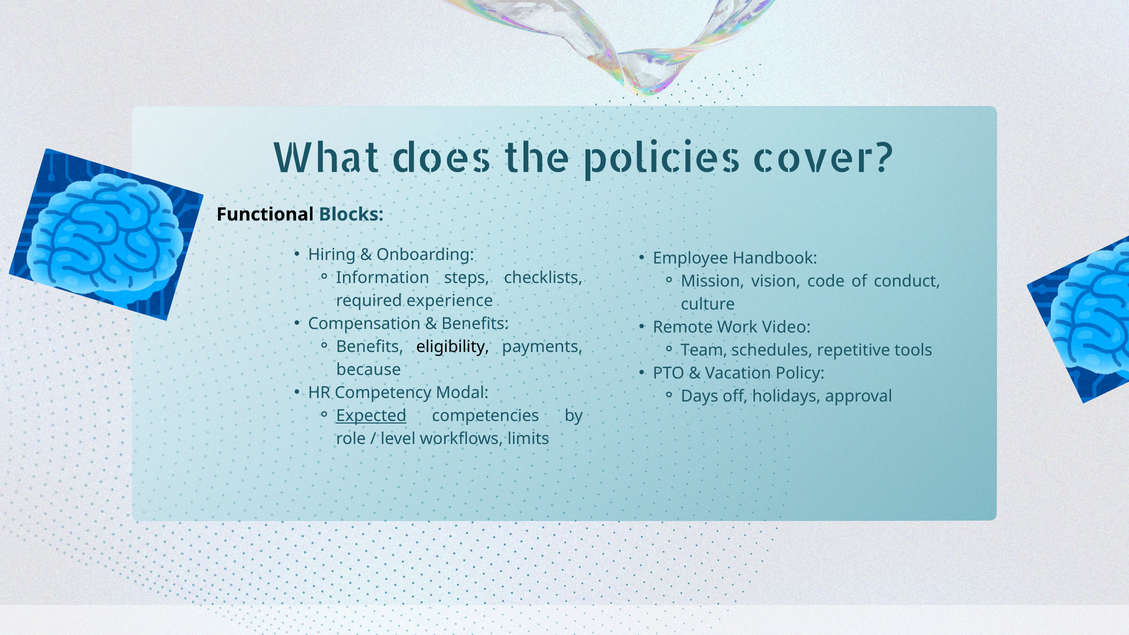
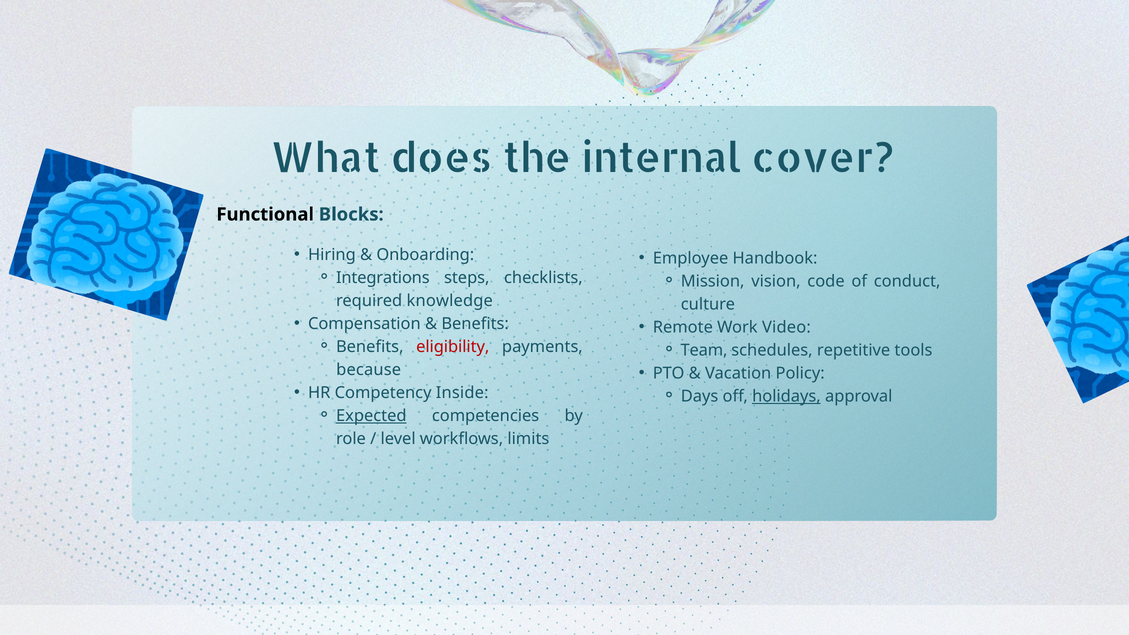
policies: policies -> internal (662, 159)
Information: Information -> Integrations (383, 278)
experience: experience -> knowledge (450, 301)
eligibility colour: black -> red (453, 347)
Modal: Modal -> Inside (462, 393)
holidays underline: none -> present (786, 396)
